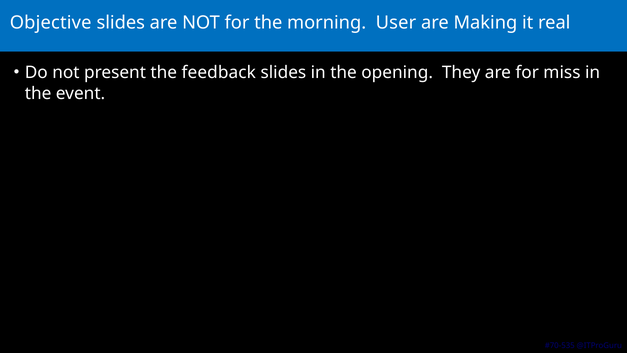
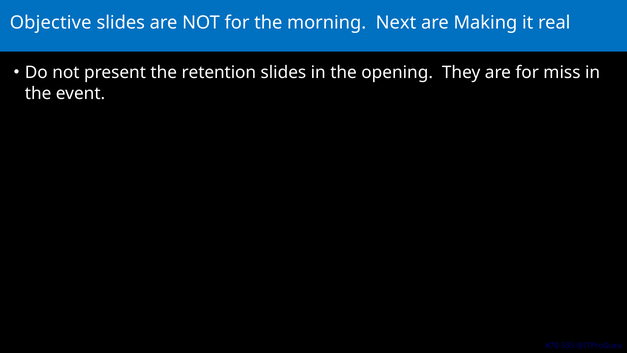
User: User -> Next (396, 23)
feedback: feedback -> retention (219, 73)
